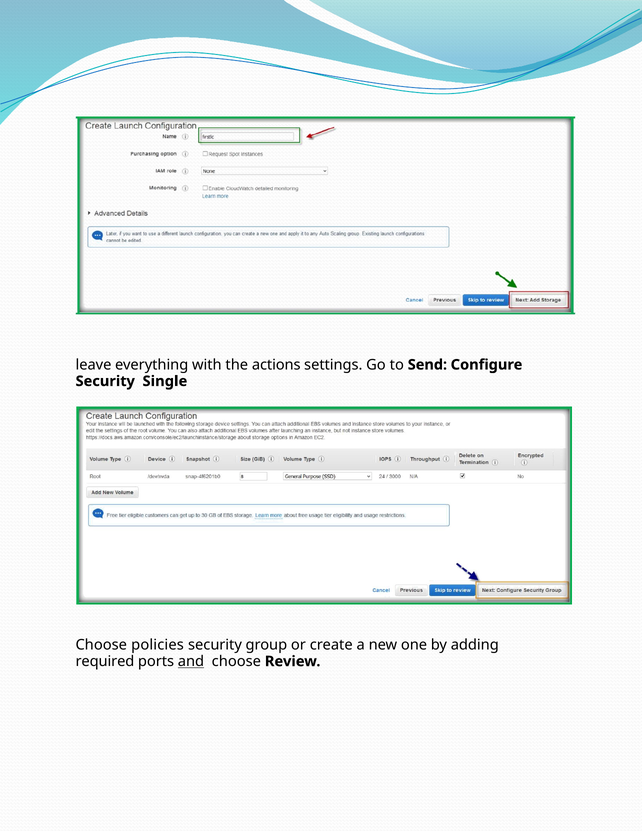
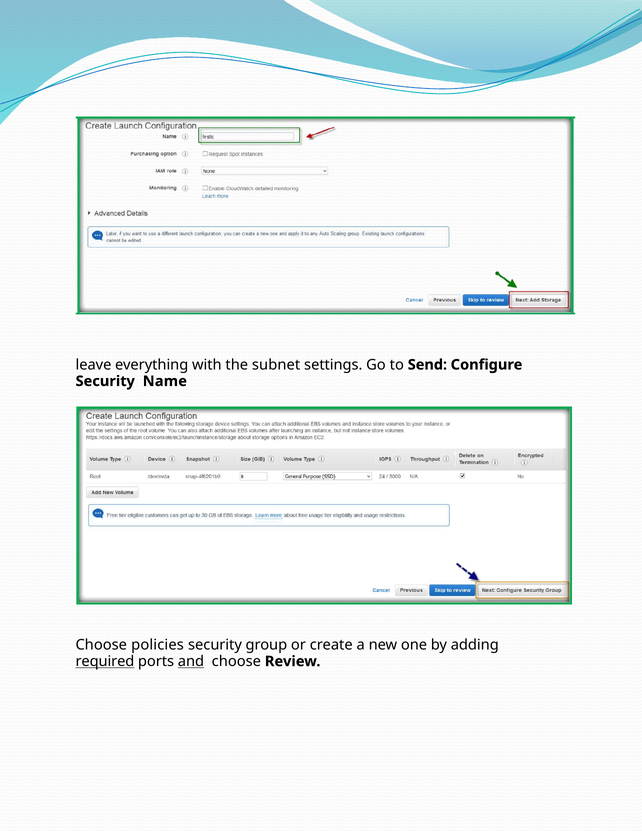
actions: actions -> subnet (276, 365)
Single: Single -> Name (165, 381)
required underline: none -> present (105, 661)
